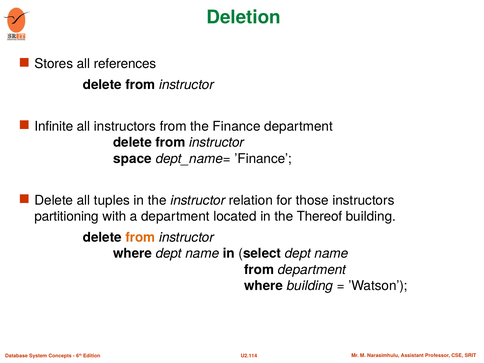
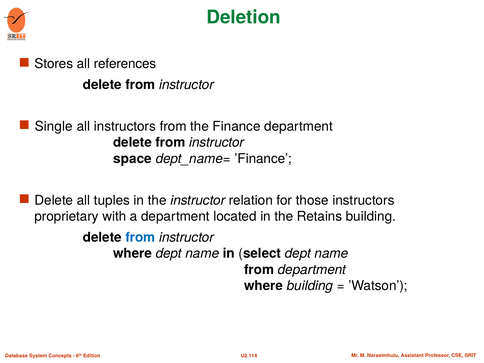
Infinite: Infinite -> Single (54, 126)
partitioning: partitioning -> proprietary (67, 216)
Thereof: Thereof -> Retains (320, 216)
from colour: orange -> blue (140, 237)
